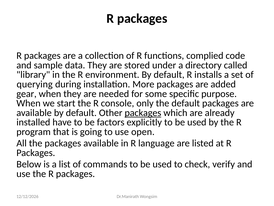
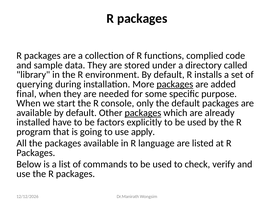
packages underline: none -> present (175, 84)
gear: gear -> final (26, 94)
open: open -> apply (143, 131)
